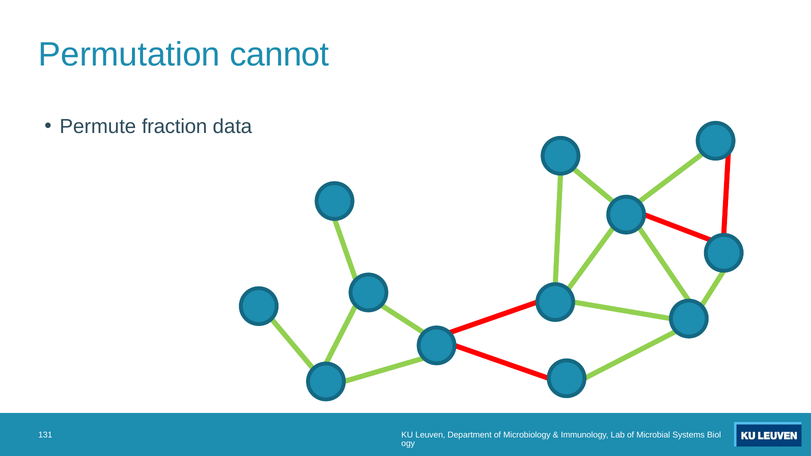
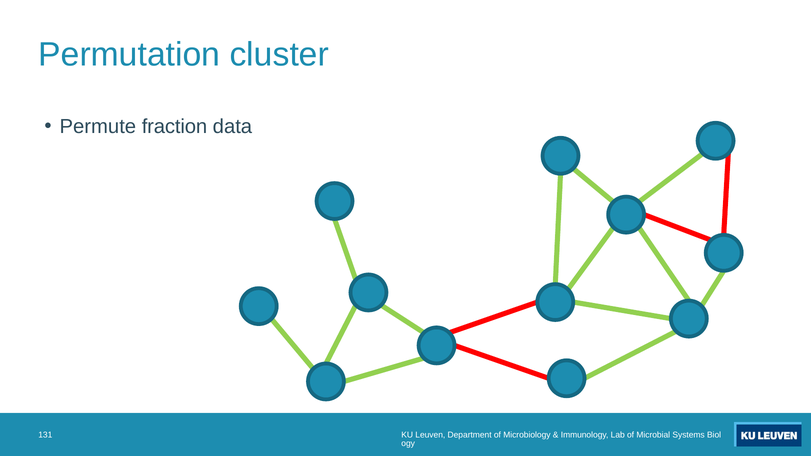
cannot: cannot -> cluster (279, 54)
